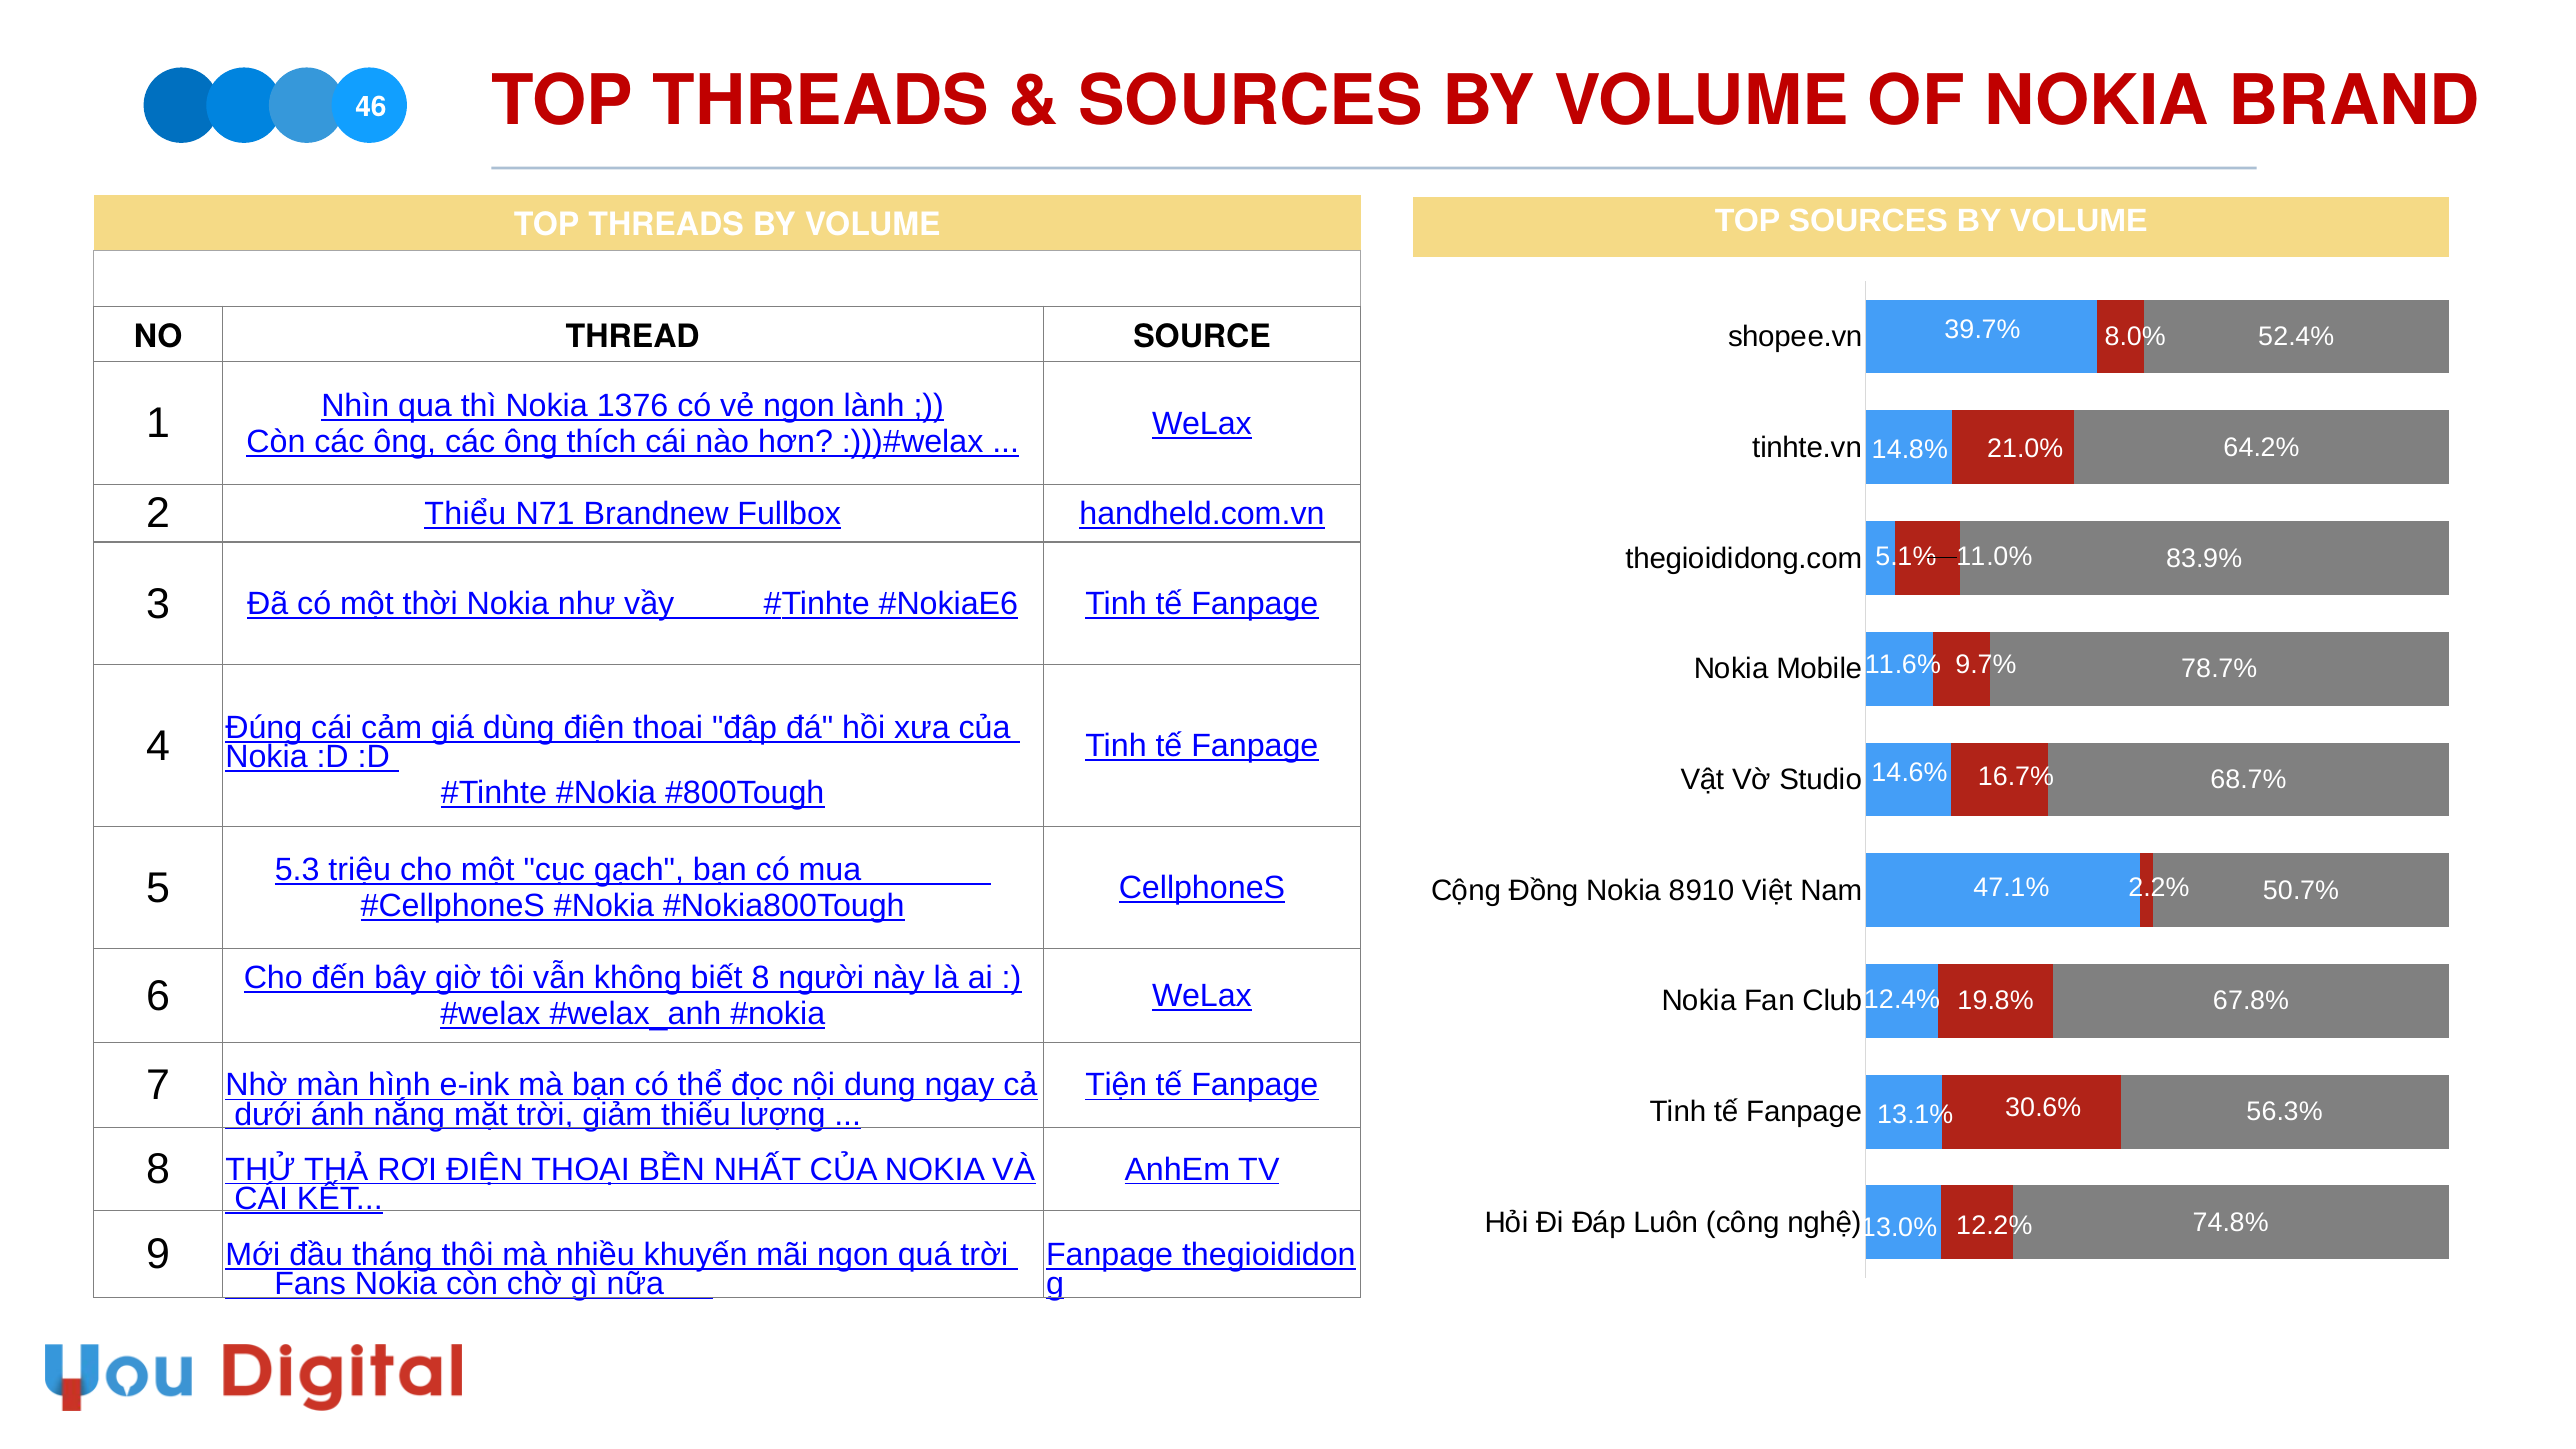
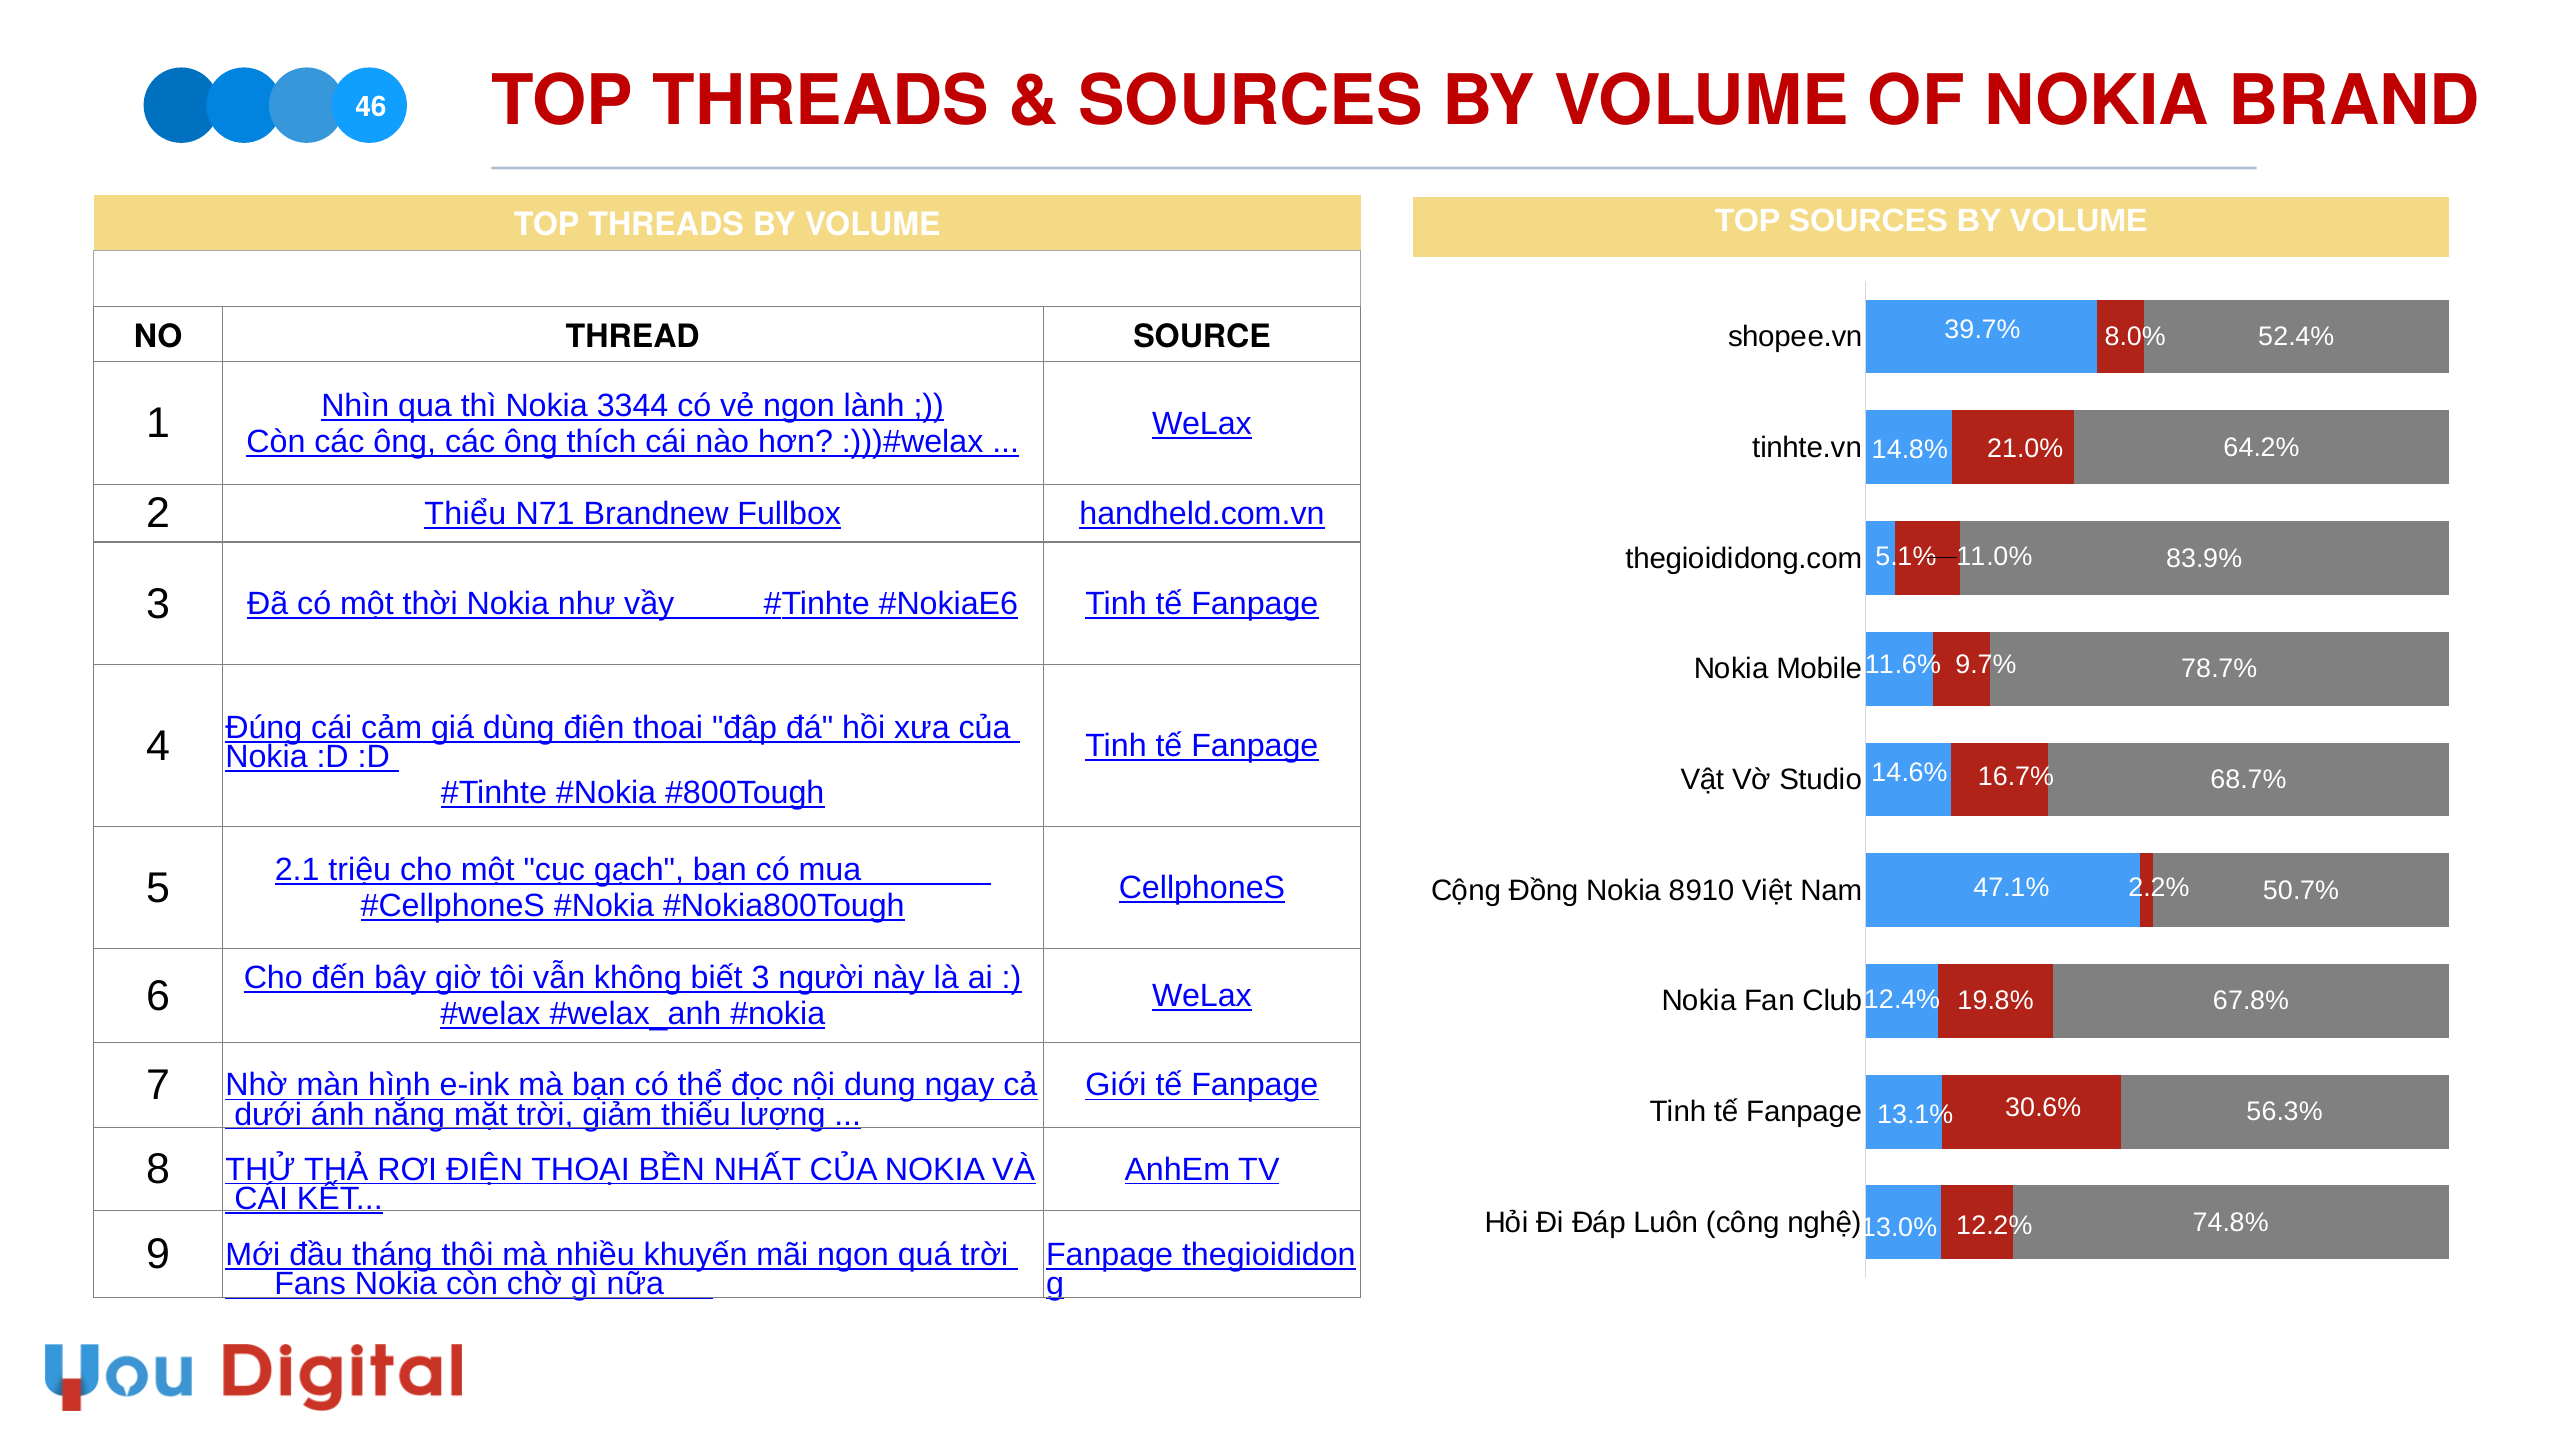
1376: 1376 -> 3344 (633, 406)
5.3: 5.3 -> 2.1 (297, 870)
biết 8: 8 -> 3 (760, 978)
Tiện: Tiện -> Giới (1116, 1085)
